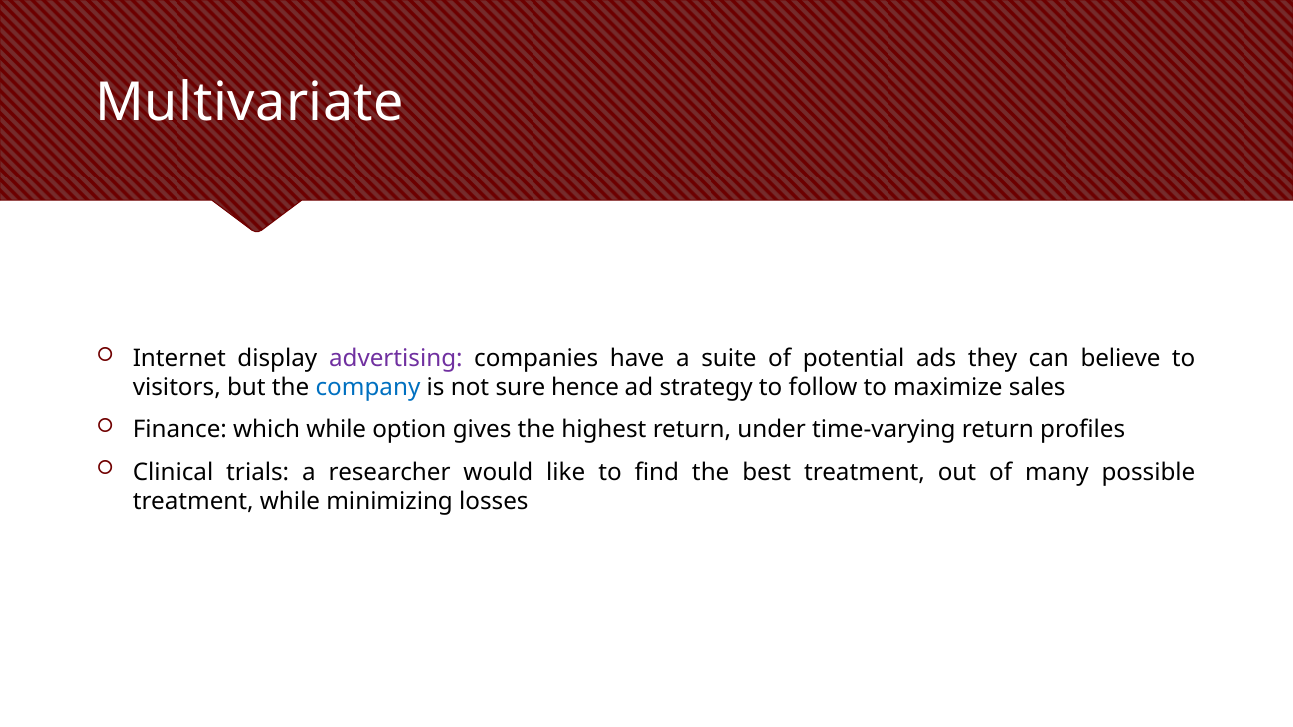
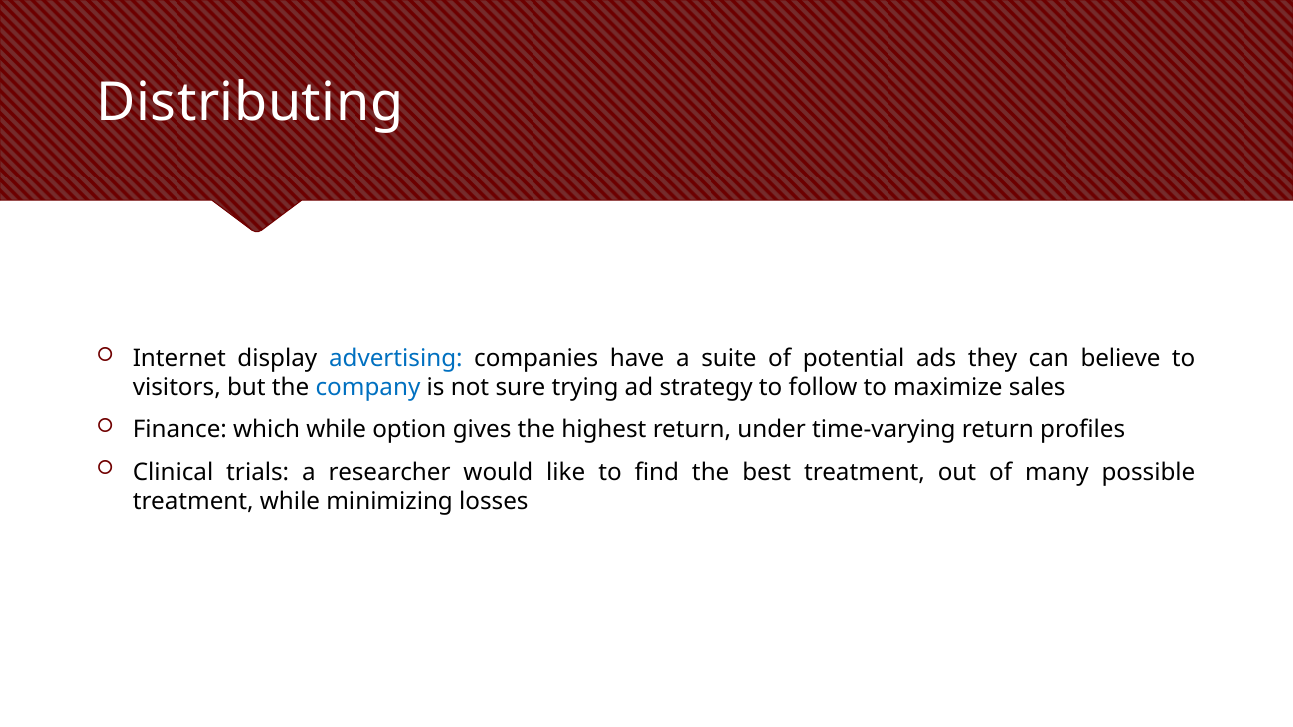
Multivariate: Multivariate -> Distributing (250, 103)
advertising colour: purple -> blue (396, 359)
hence: hence -> trying (585, 388)
